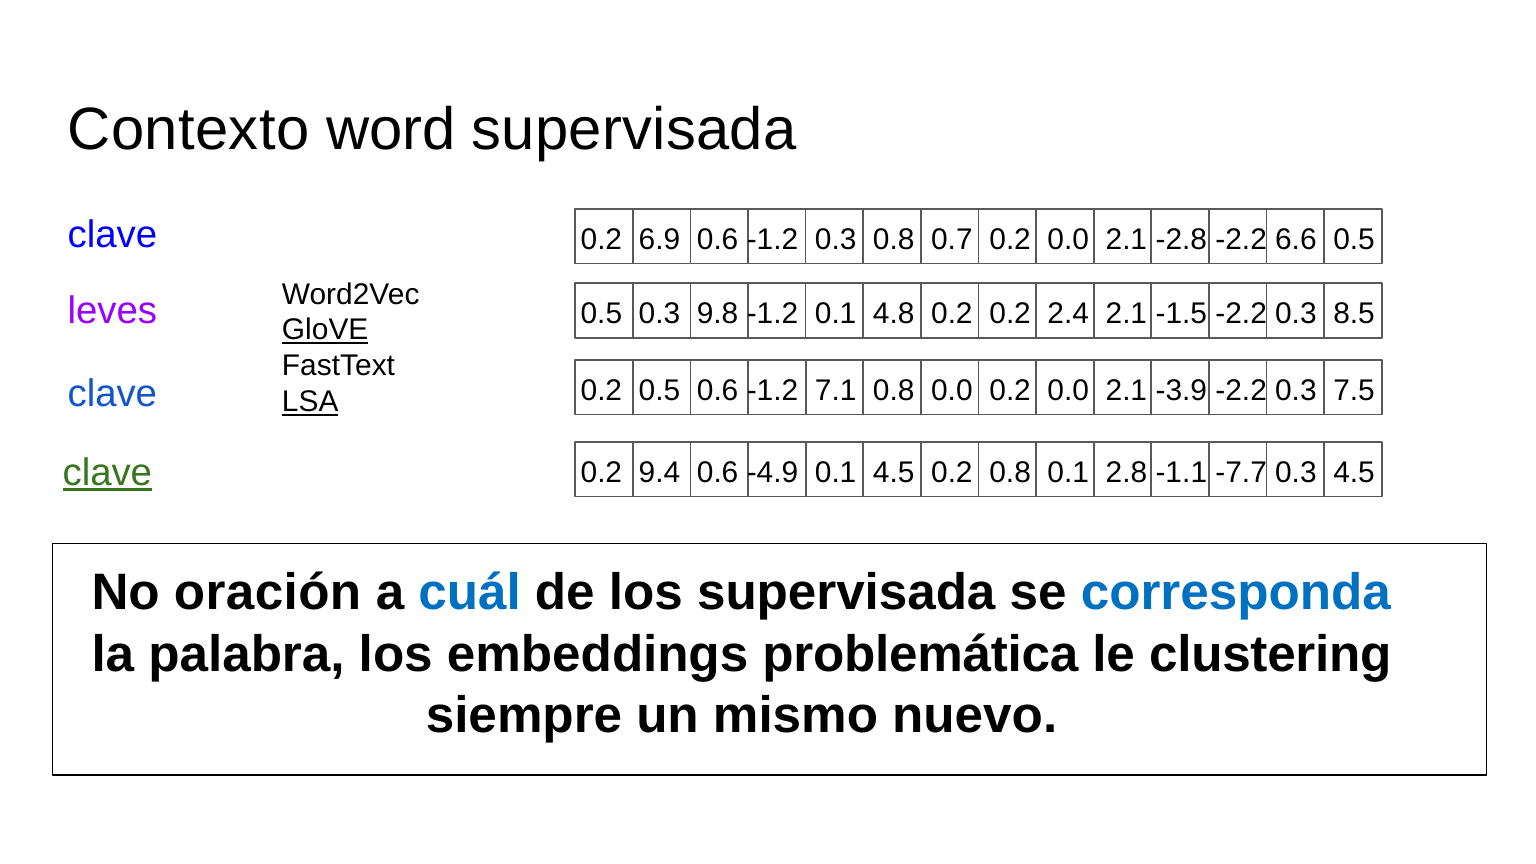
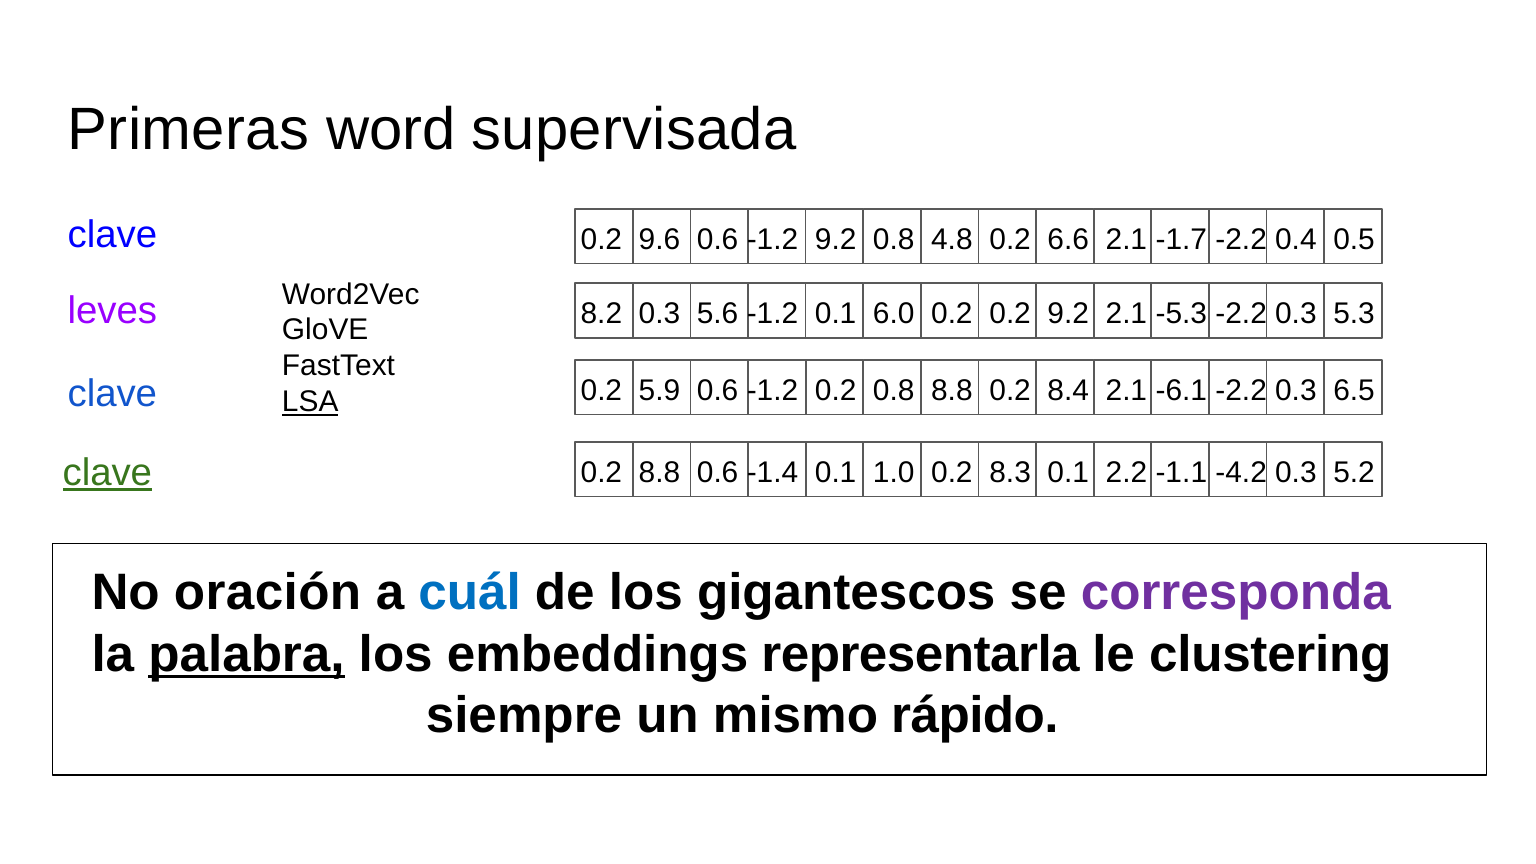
Contexto: Contexto -> Primeras (188, 130)
6.9: 6.9 -> 9.6 (659, 239)
-1.2 0.3: 0.3 -> 9.2 (836, 239)
0.7: 0.7 -> 4.8 (952, 239)
0.0: 0.0 -> 6.6 (1068, 239)
-2.8: -2.8 -> -1.7 (1181, 239)
6.6: 6.6 -> 0.4 (1296, 239)
0.5: 0.5 -> 8.2 (601, 314)
9.8: 9.8 -> 5.6 (718, 314)
4.8: 4.8 -> 6.0 (894, 314)
0.2 2.4: 2.4 -> 9.2 (1068, 314)
-1.5: -1.5 -> -5.3 (1181, 314)
8.5: 8.5 -> 5.3 (1354, 314)
GloVE underline: present -> none (325, 330)
0.2 0.5: 0.5 -> 5.9 (659, 390)
-1.2 7.1: 7.1 -> 0.2 (836, 390)
0.8 0.0: 0.0 -> 8.8 (952, 390)
0.0: 0.0 -> 8.4 (1068, 390)
-3.9: -3.9 -> -6.1 (1181, 390)
7.5: 7.5 -> 6.5 (1354, 390)
0.2 9.4: 9.4 -> 8.8 (659, 473)
-4.9: -4.9 -> -1.4 (773, 473)
0.1 4.5: 4.5 -> 1.0 (894, 473)
0.2 0.8: 0.8 -> 8.3 (1010, 473)
2.8: 2.8 -> 2.2 (1126, 473)
-7.7: -7.7 -> -4.2 (1241, 473)
0.3 4.5: 4.5 -> 5.2 (1354, 473)
los supervisada: supervisada -> gigantescos (846, 593)
corresponda colour: blue -> purple (1236, 593)
palabra underline: none -> present (246, 655)
problemática: problemática -> representarla (921, 655)
nuevo: nuevo -> rápido (975, 716)
